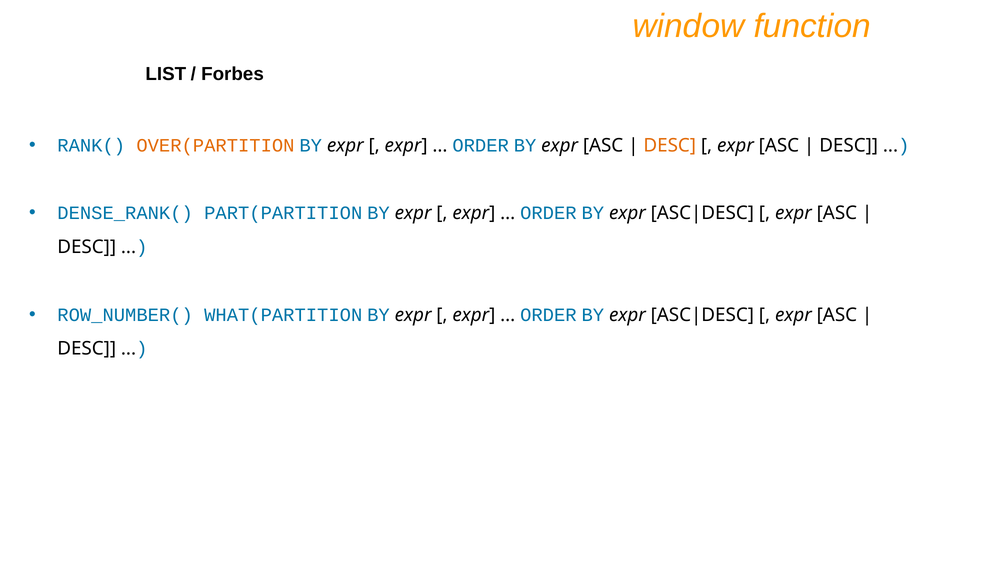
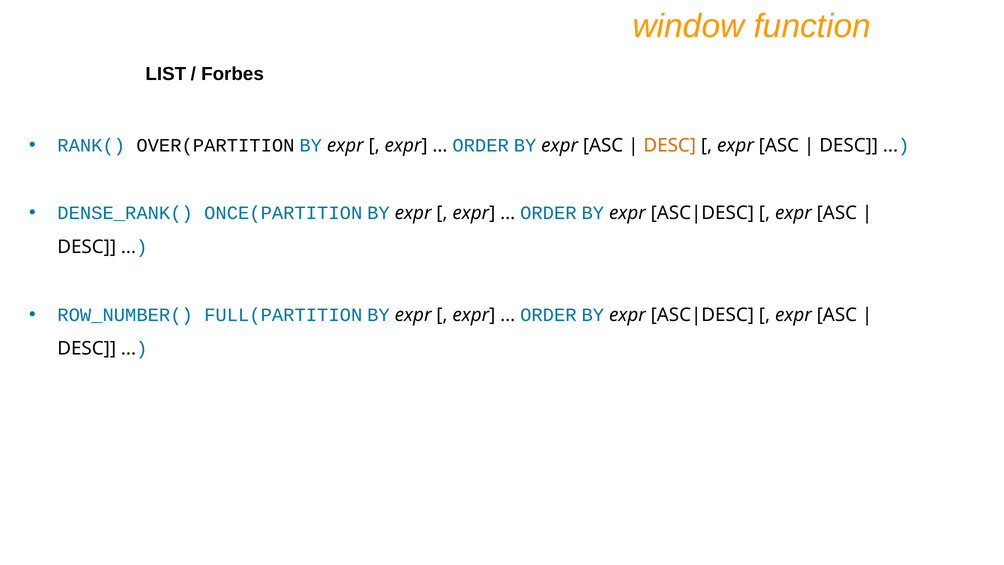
OVER(PARTITION colour: orange -> black (215, 145)
PART(PARTITION: PART(PARTITION -> ONCE(PARTITION (283, 213)
WHAT(PARTITION: WHAT(PARTITION -> FULL(PARTITION (283, 315)
